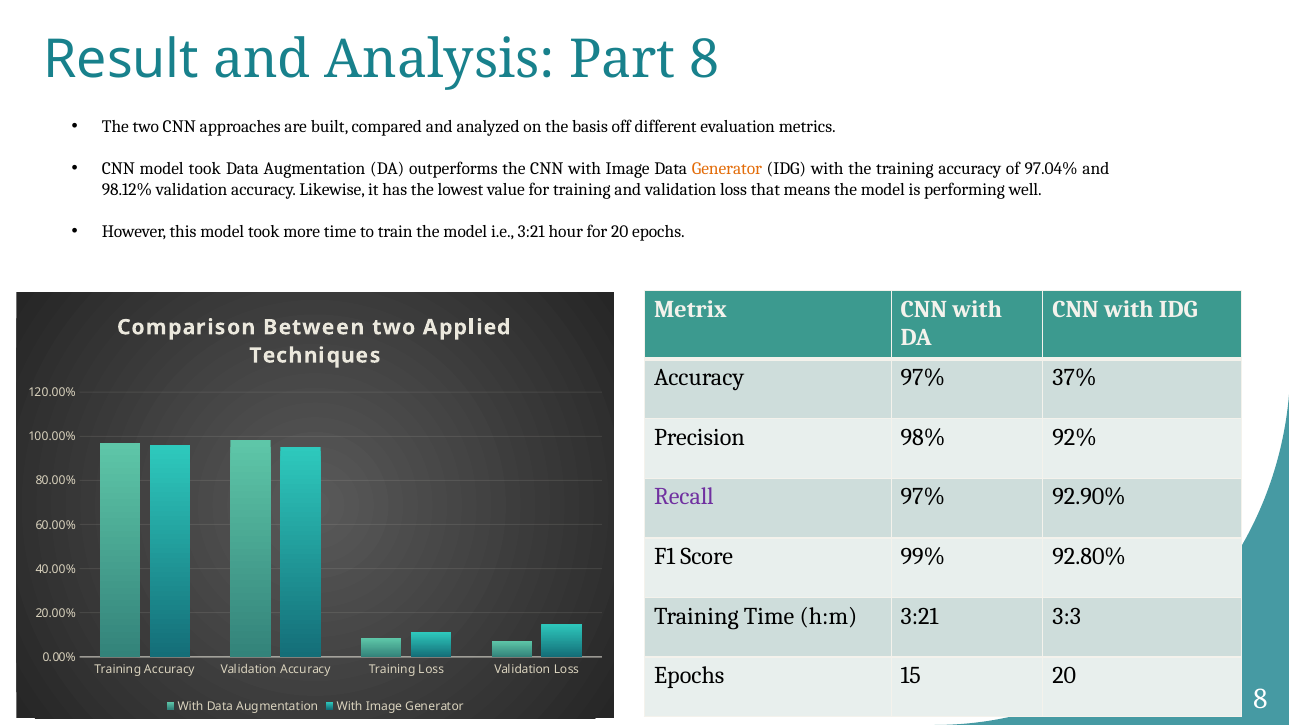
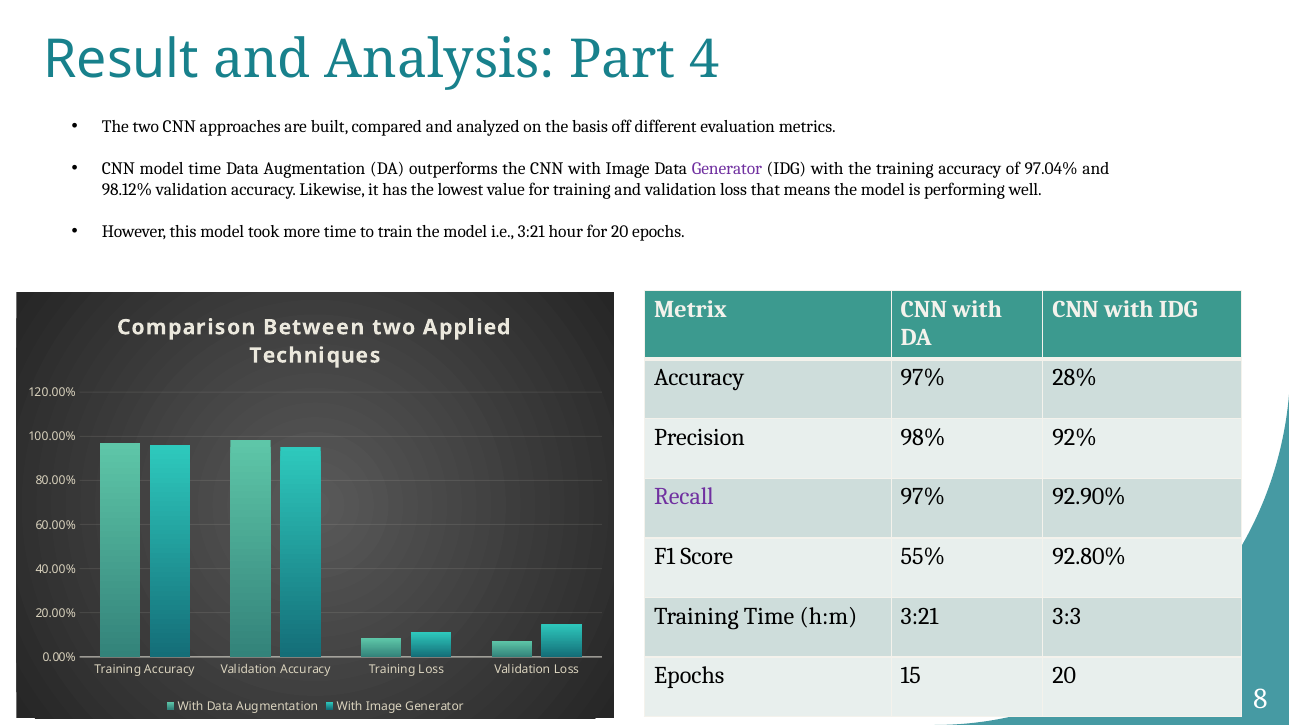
Part 8: 8 -> 4 (705, 60)
CNN model took: took -> time (205, 169)
Generator colour: orange -> purple (727, 169)
37%: 37% -> 28% (1075, 378)
99%: 99% -> 55% (923, 557)
